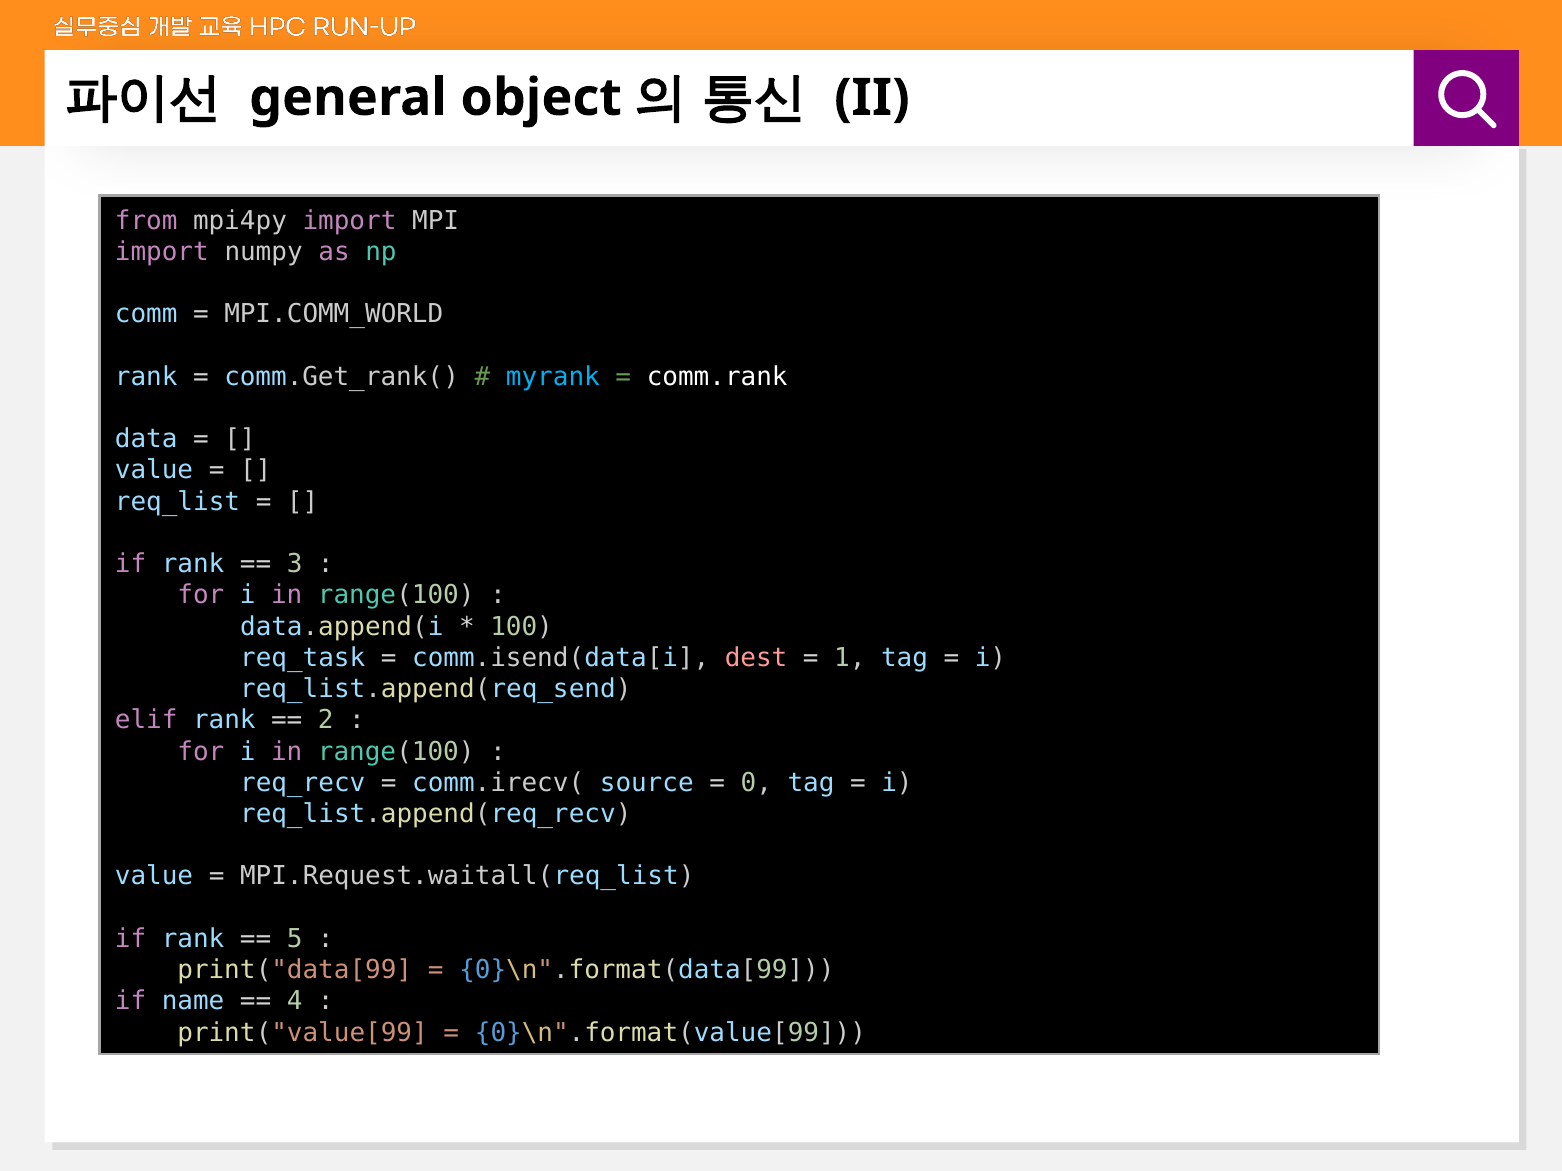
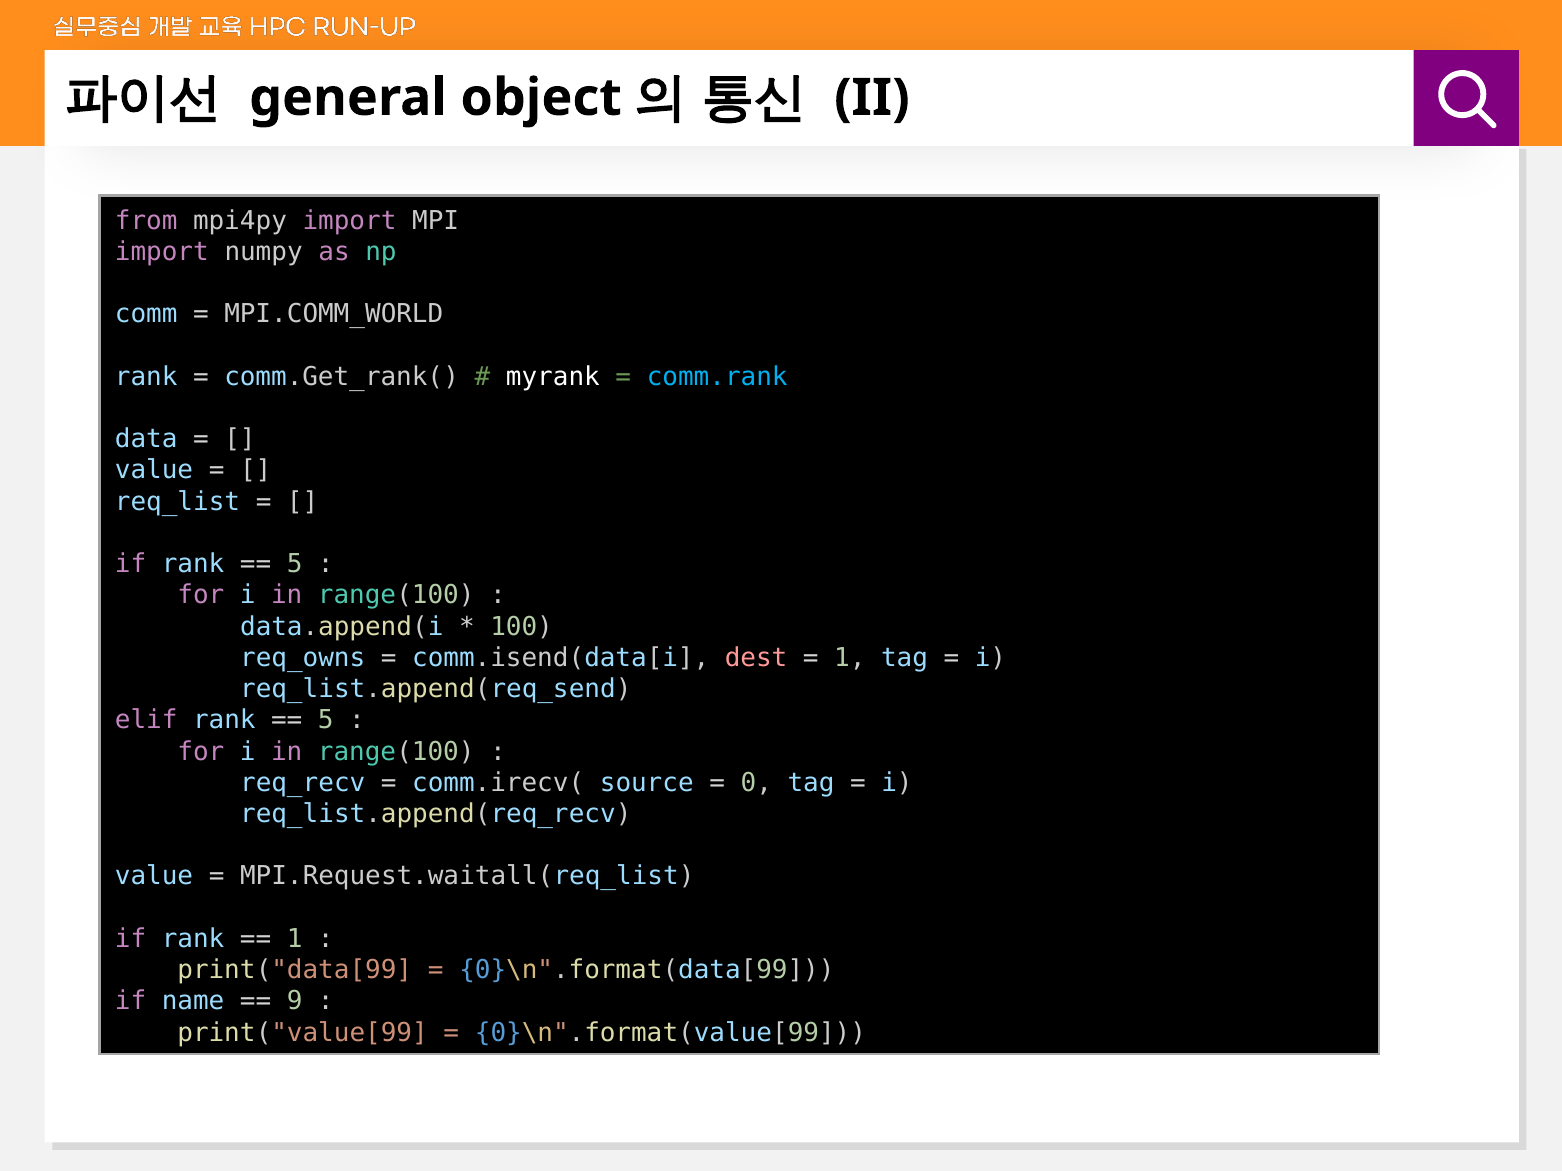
myrank colour: light blue -> white (553, 377)
comm.rank colour: white -> light blue (717, 377)
3: 3 -> 5 (295, 564)
req_task: req_task -> req_owns (303, 658)
2: 2 -> 5 (326, 721)
5: 5 -> 1 (295, 939)
4: 4 -> 9 (295, 1002)
